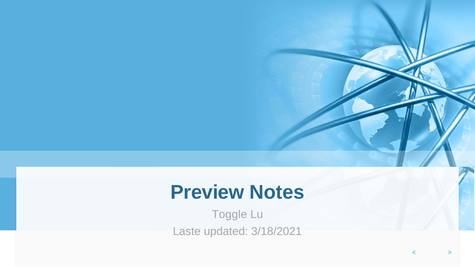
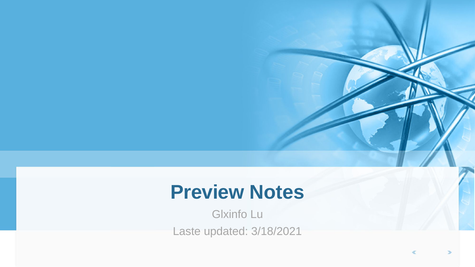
Toggle: Toggle -> Glxinfo (230, 214)
